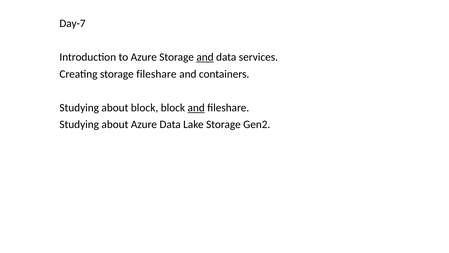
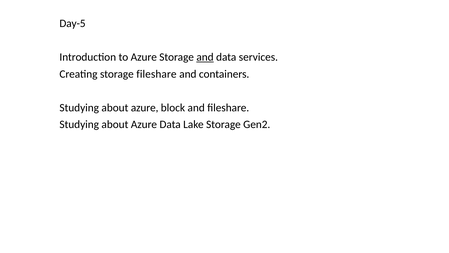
Day-7: Day-7 -> Day-5 (73, 24)
block: block -> azure (145, 108)
and underline: present -> none (196, 108)
